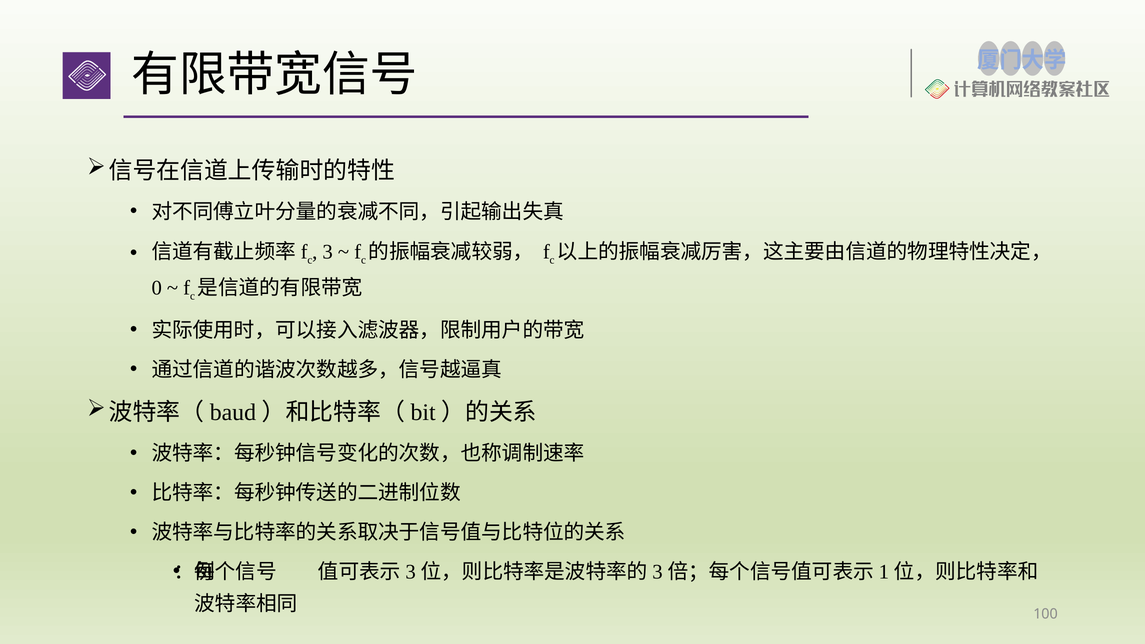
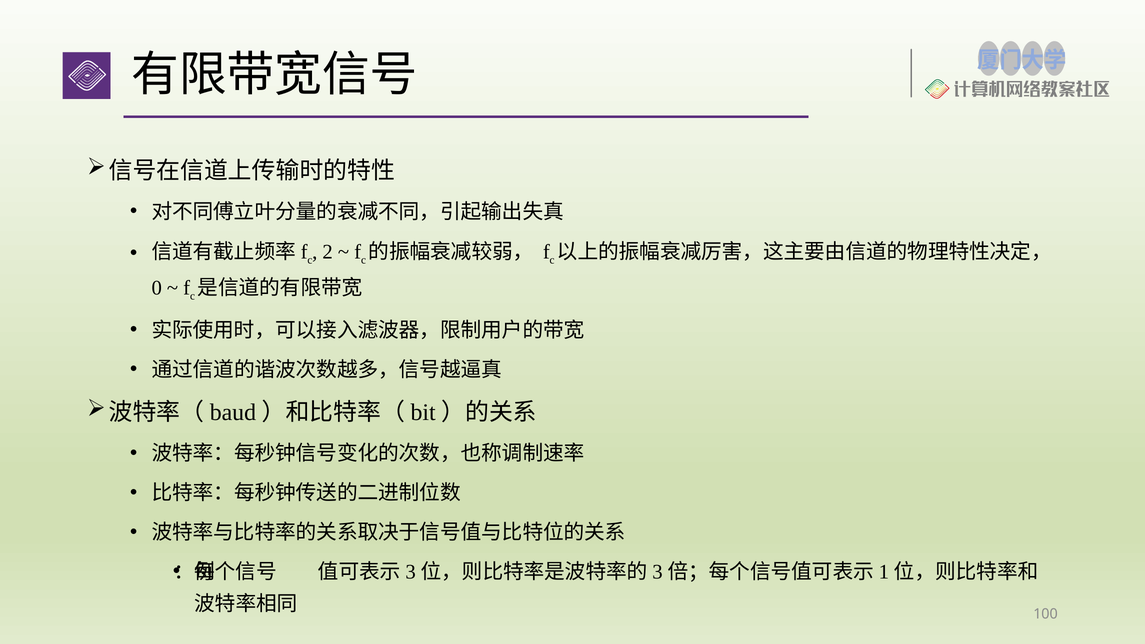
3: 3 -> 2 (328, 252)
